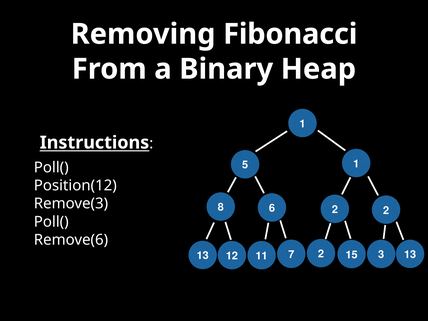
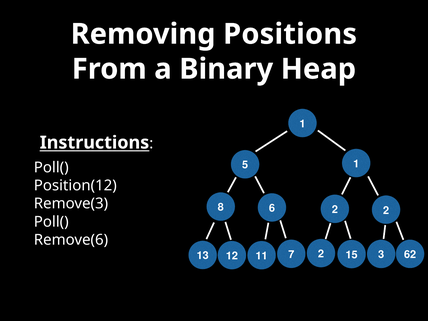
Fibonacci: Fibonacci -> Positions (290, 34)
3 13: 13 -> 62 (410, 255)
